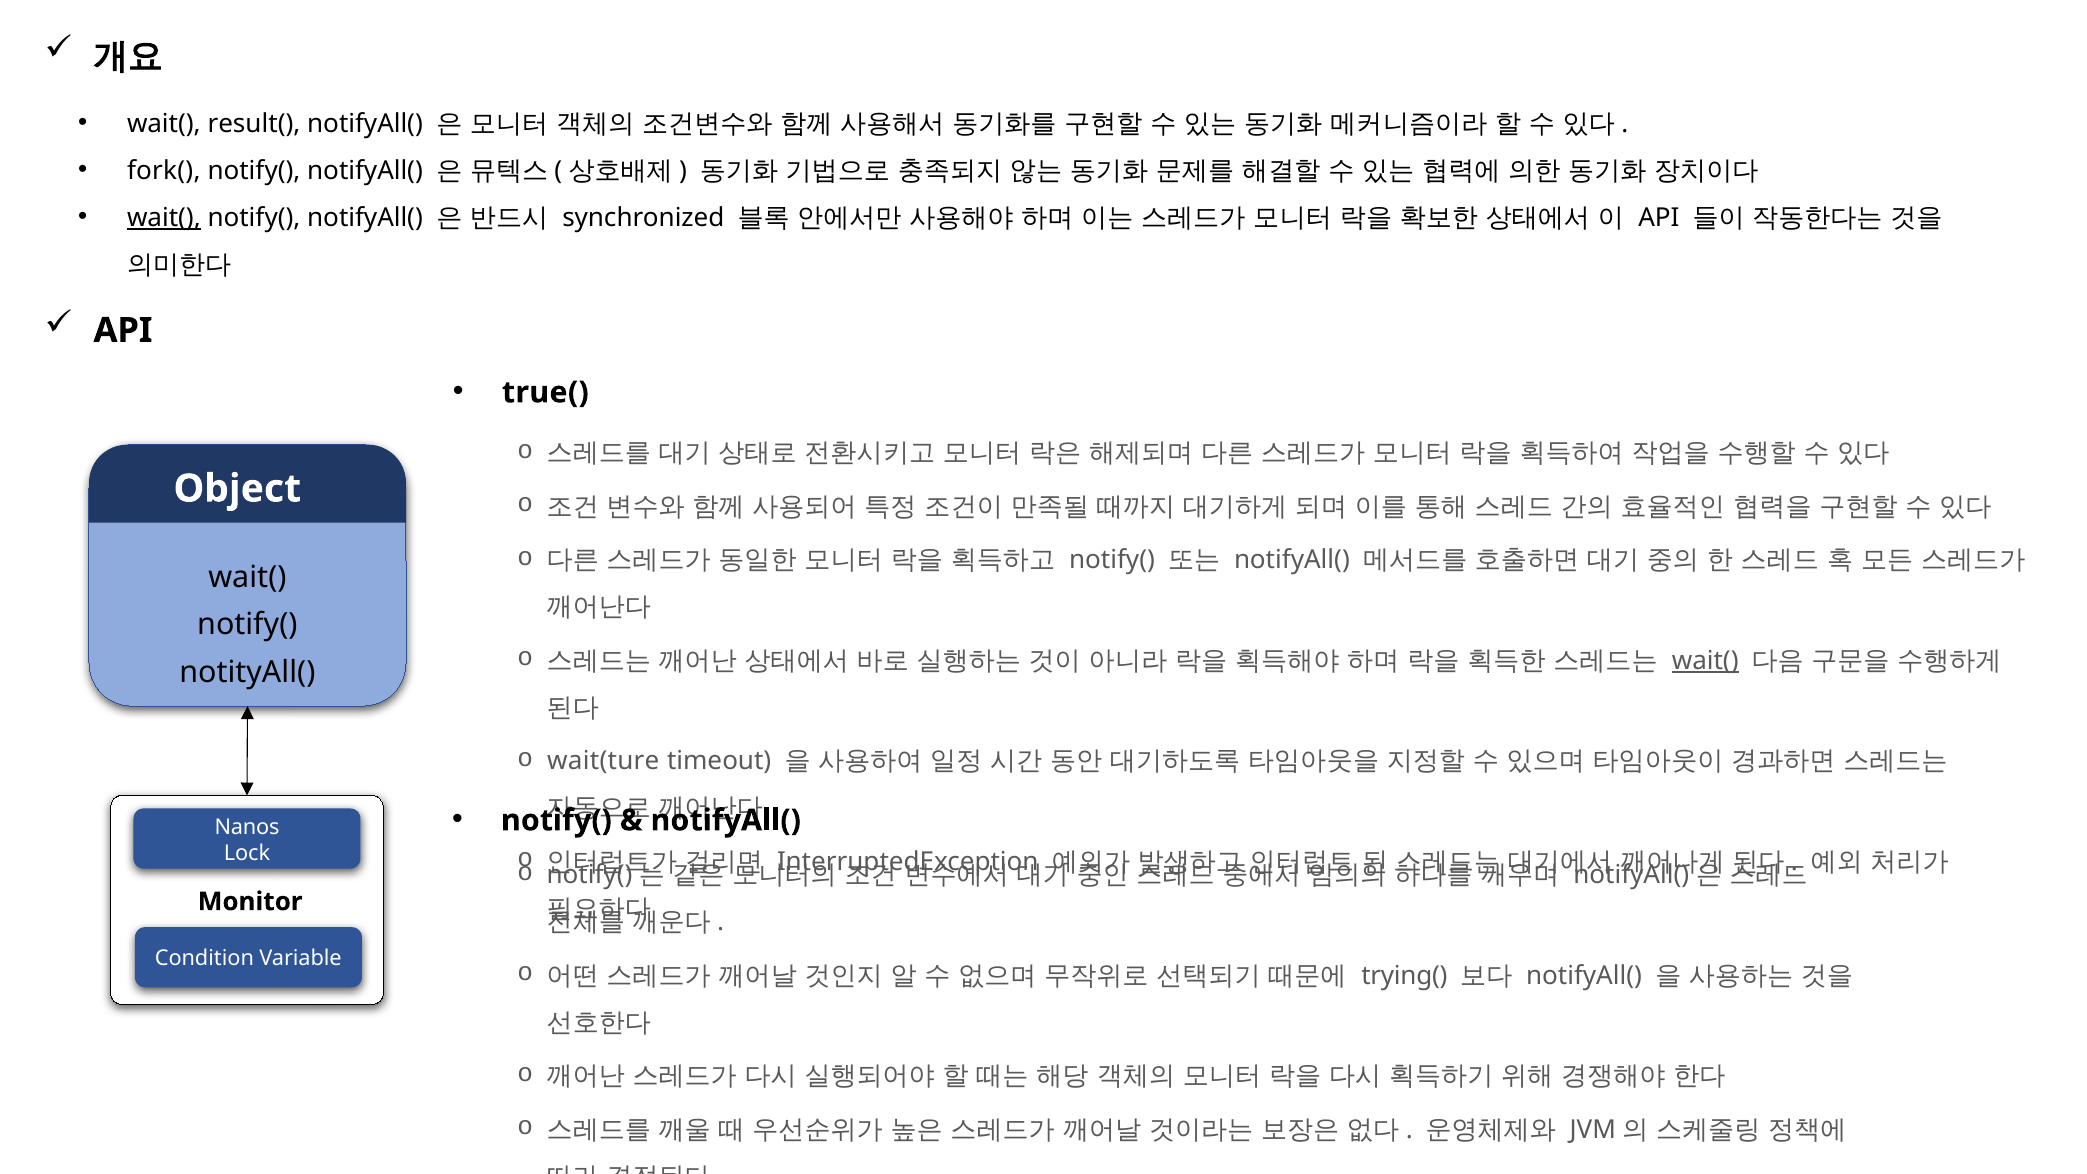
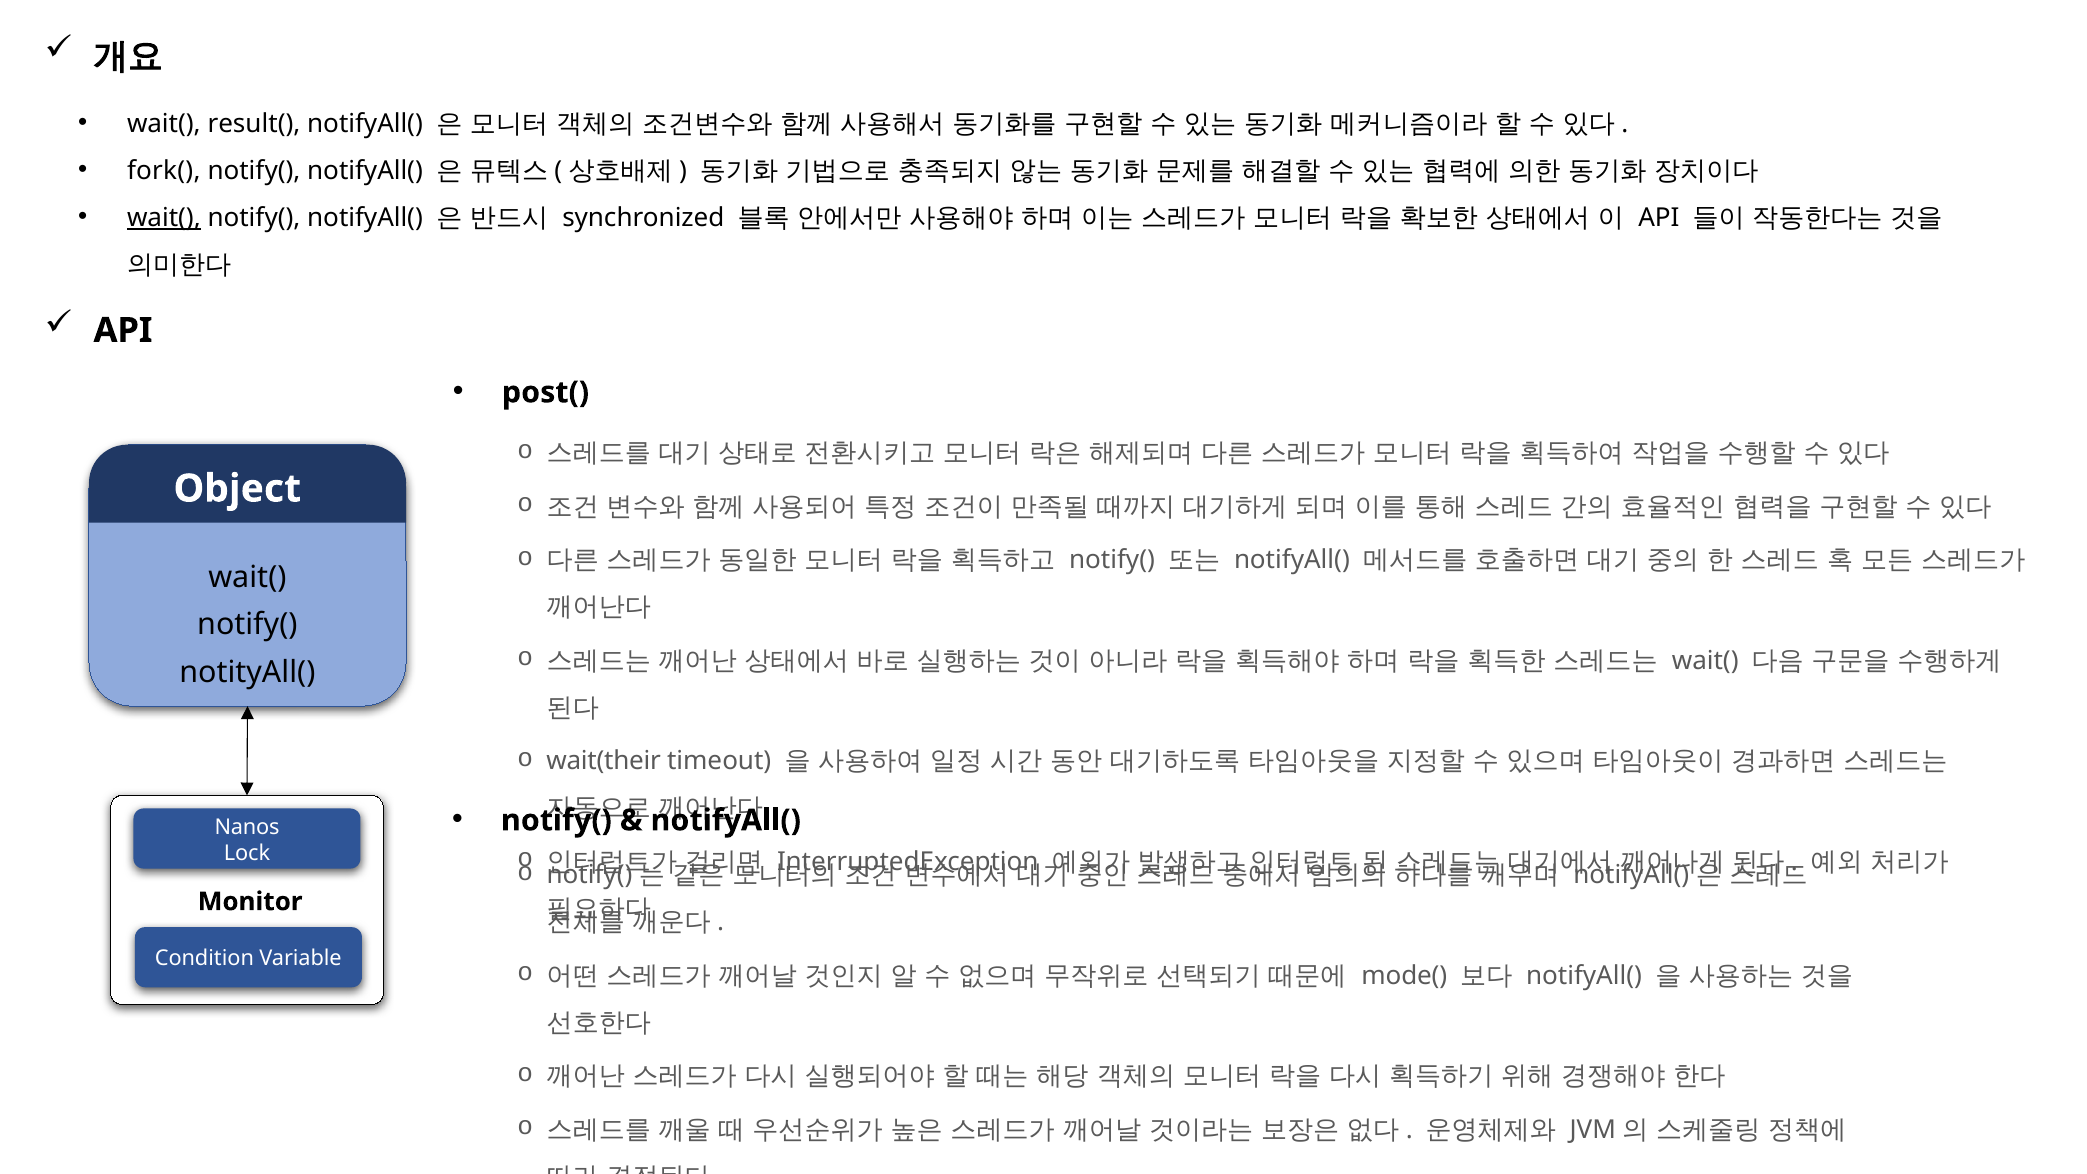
true(: true( -> post( (546, 392)
wait( underline: present -> none (1705, 661)
wait(ture: wait(ture -> wait(their (604, 761)
trying(: trying( -> mode( (1404, 976)
